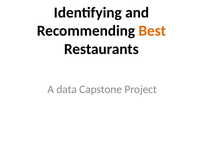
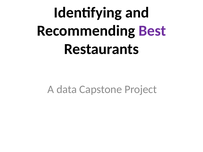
Best colour: orange -> purple (152, 31)
